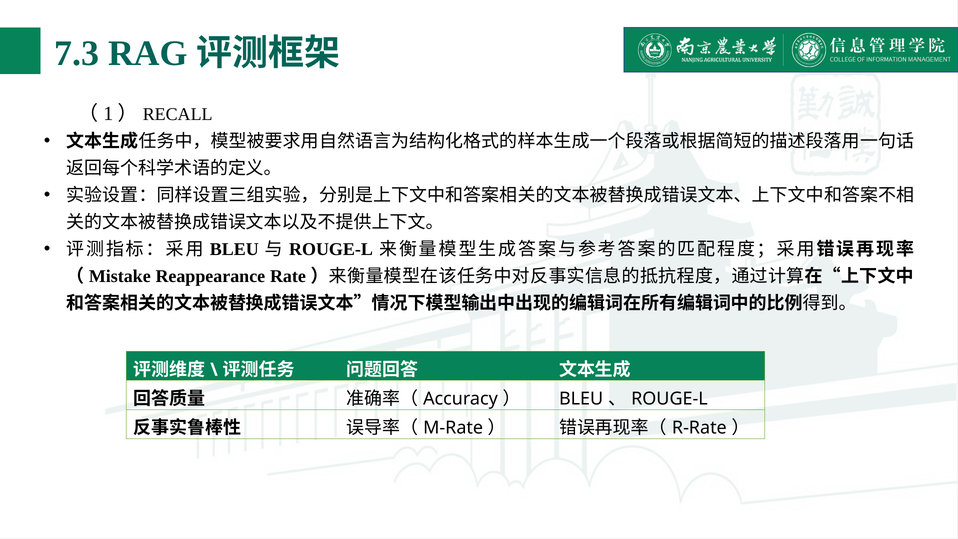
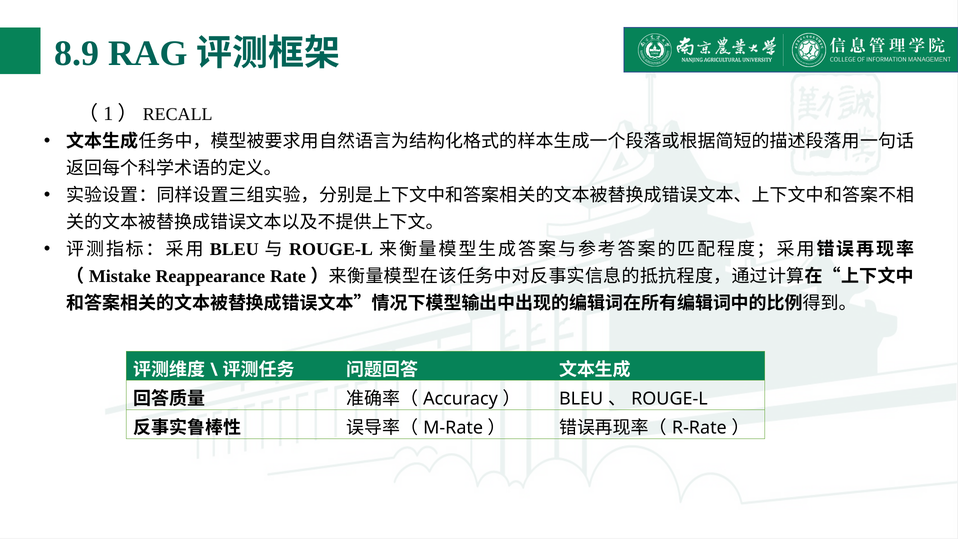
7.3: 7.3 -> 8.9 (77, 53)
